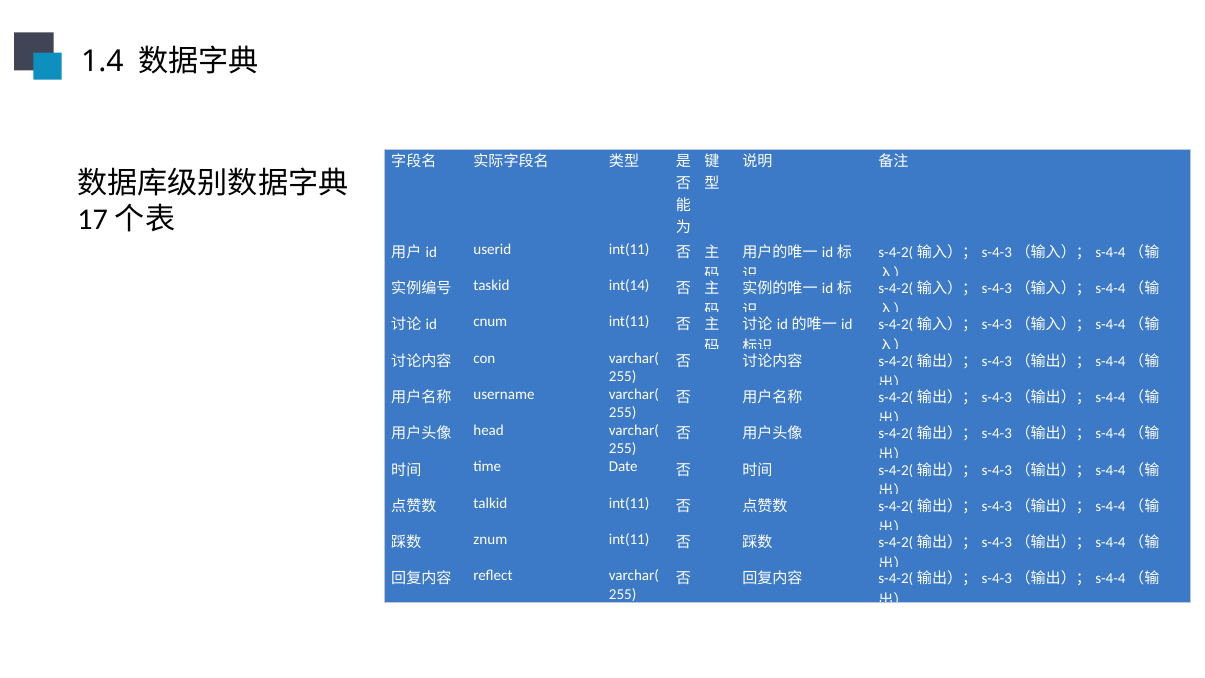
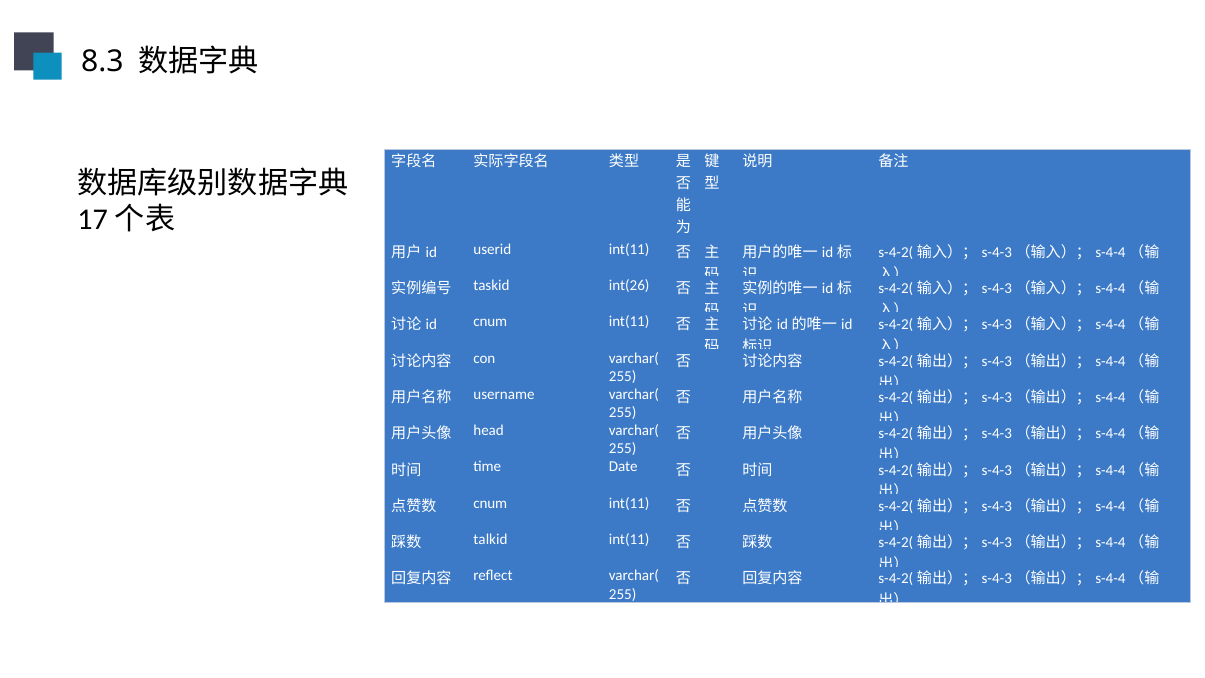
1.4: 1.4 -> 8.3 (102, 61)
int(14: int(14 -> int(26 (629, 285)
talkid: talkid -> cnum (490, 503)
znum: znum -> talkid (490, 539)
